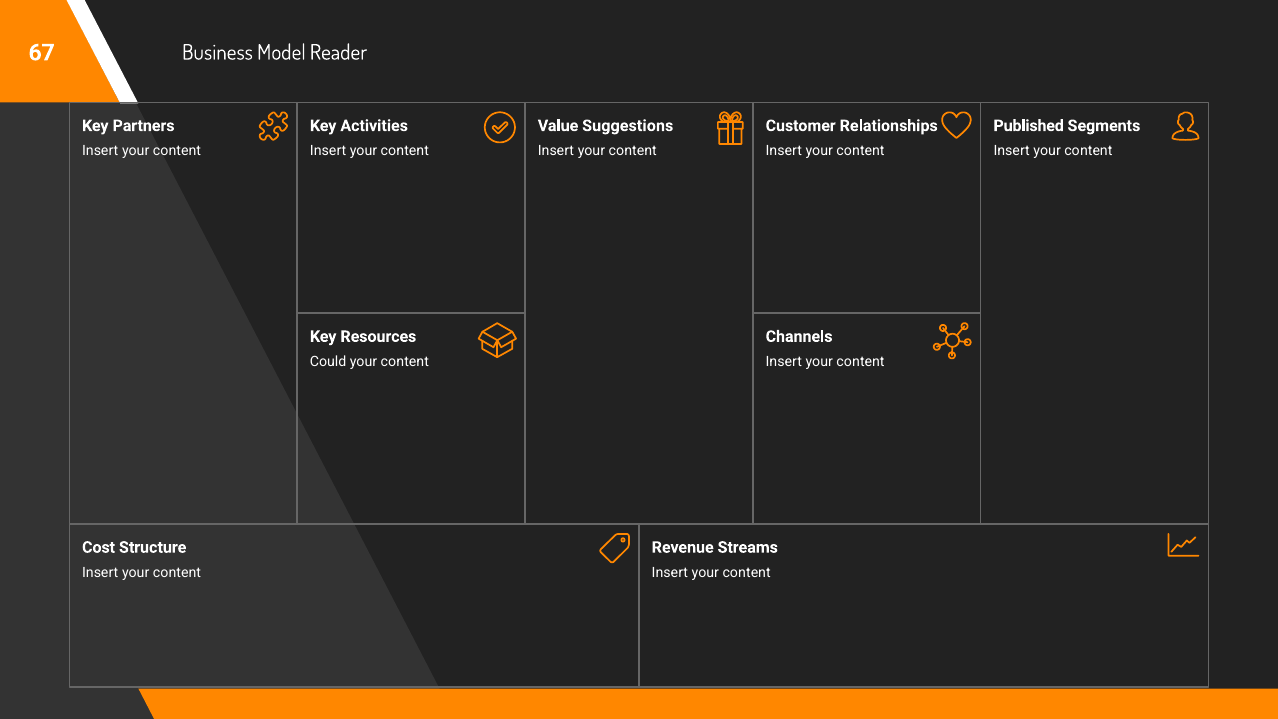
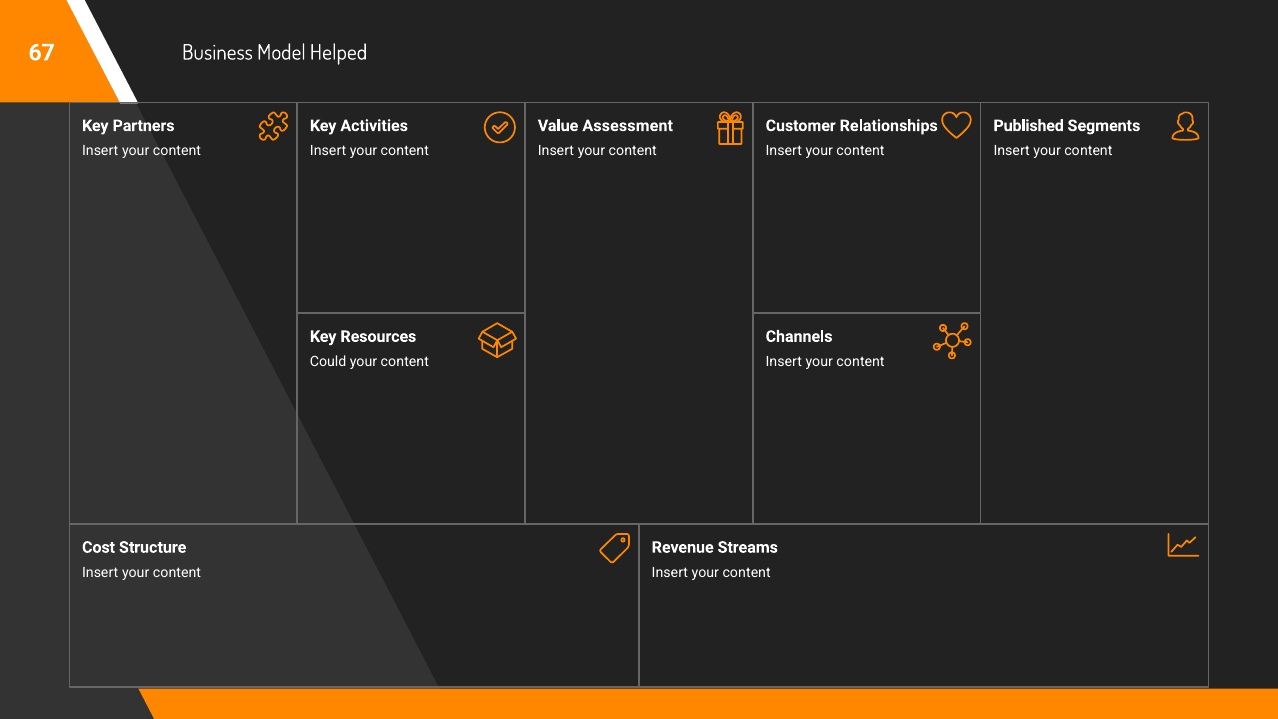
Reader: Reader -> Helped (338, 53)
Suggestions: Suggestions -> Assessment (628, 126)
